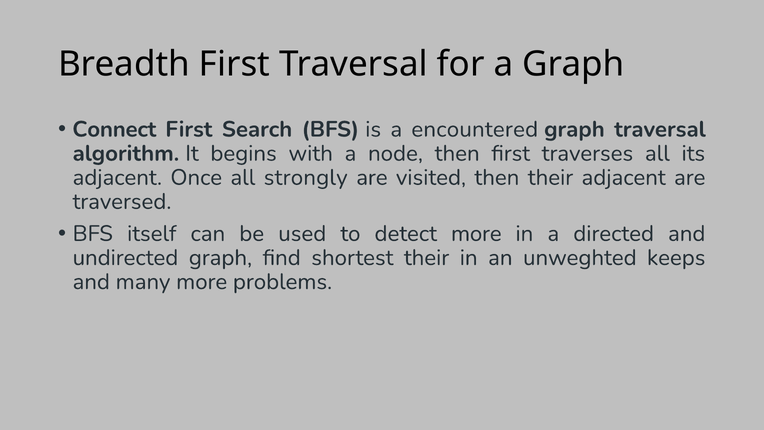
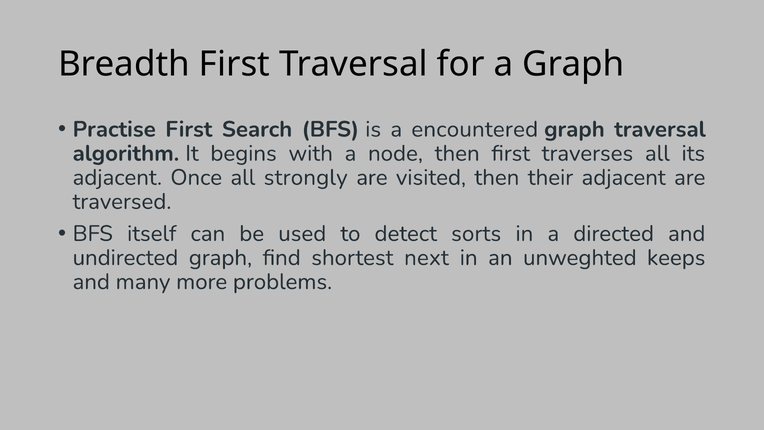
Connect: Connect -> Practise (114, 129)
detect more: more -> sorts (476, 233)
shortest their: their -> next (426, 257)
